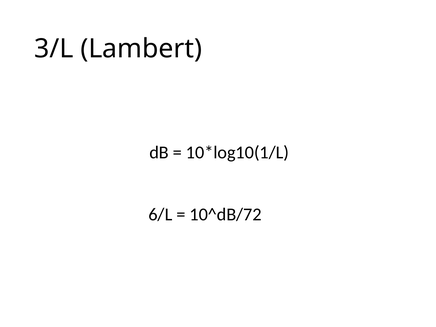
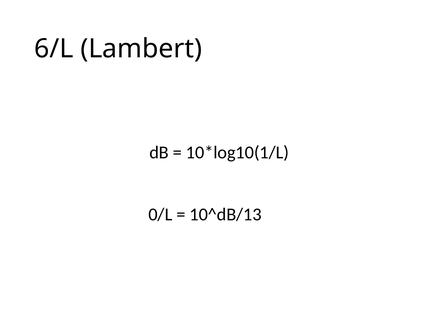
3/L: 3/L -> 6/L (54, 49)
6/L: 6/L -> 0/L (160, 215)
10^dB/72: 10^dB/72 -> 10^dB/13 (226, 215)
